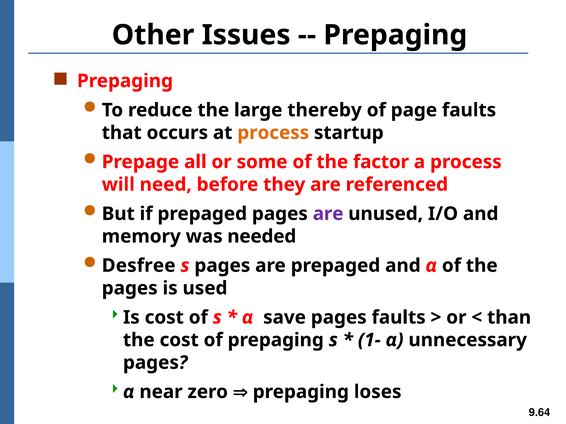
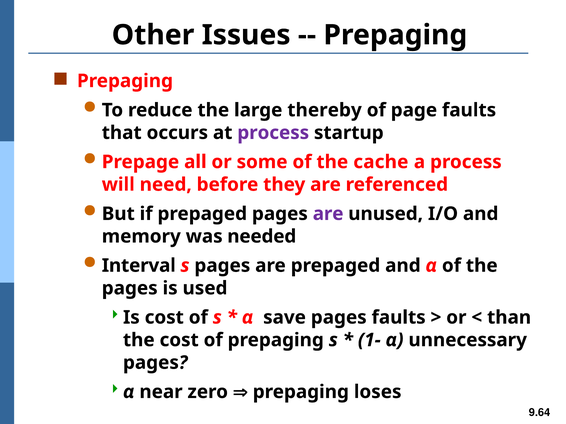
process colour: orange -> purple (273, 133)
factor: factor -> cache (381, 162)
Desfree: Desfree -> Interval (139, 266)
